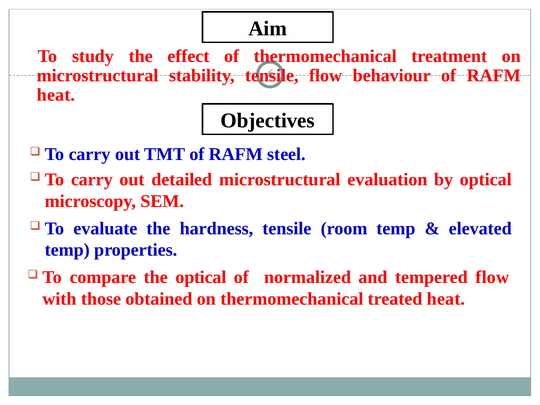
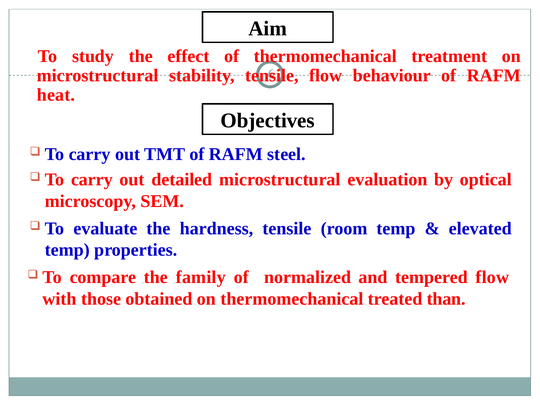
the optical: optical -> family (201, 277)
treated heat: heat -> than (446, 299)
